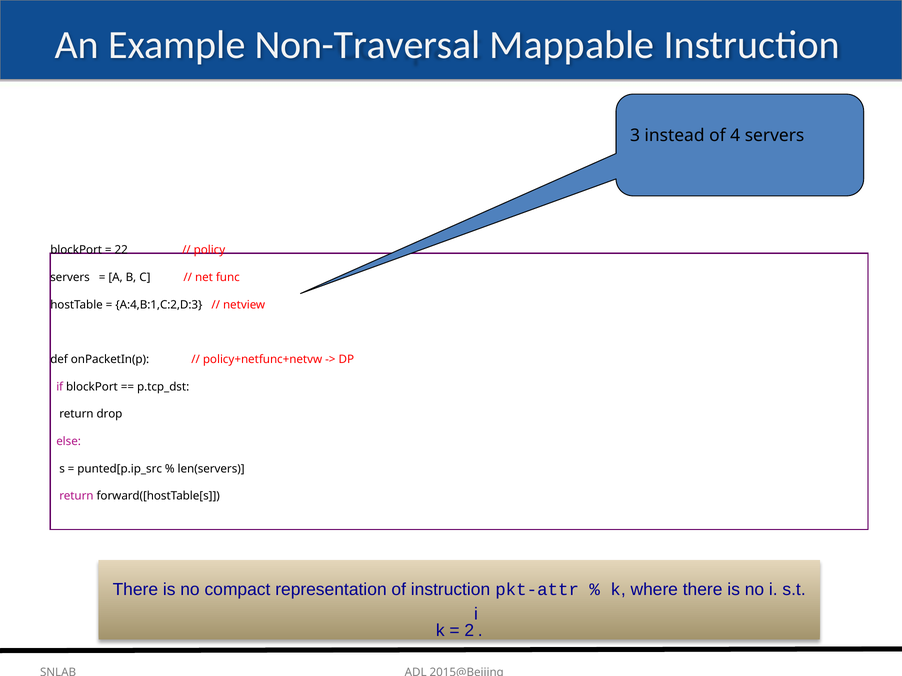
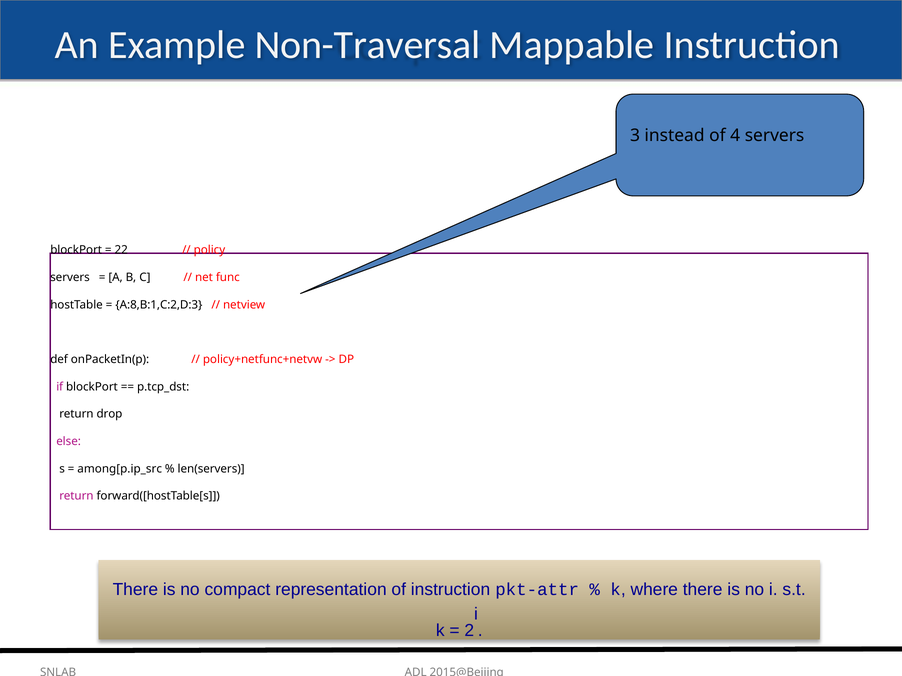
A:4,B:1,C:2,D:3: A:4,B:1,C:2,D:3 -> A:8,B:1,C:2,D:3 (159, 305)
punted[p.ip_src: punted[p.ip_src -> among[p.ip_src (120, 469)
